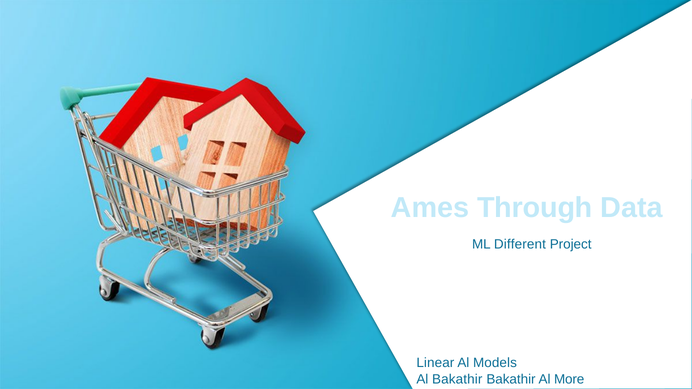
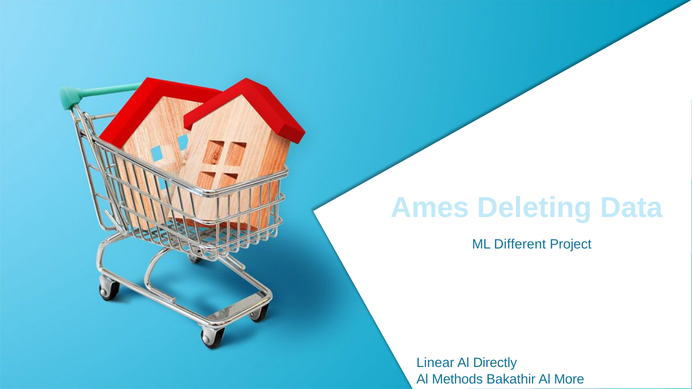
Through: Through -> Deleting (535, 208)
Models: Models -> Directly (495, 363)
Al Bakathir: Bakathir -> Methods (457, 379)
